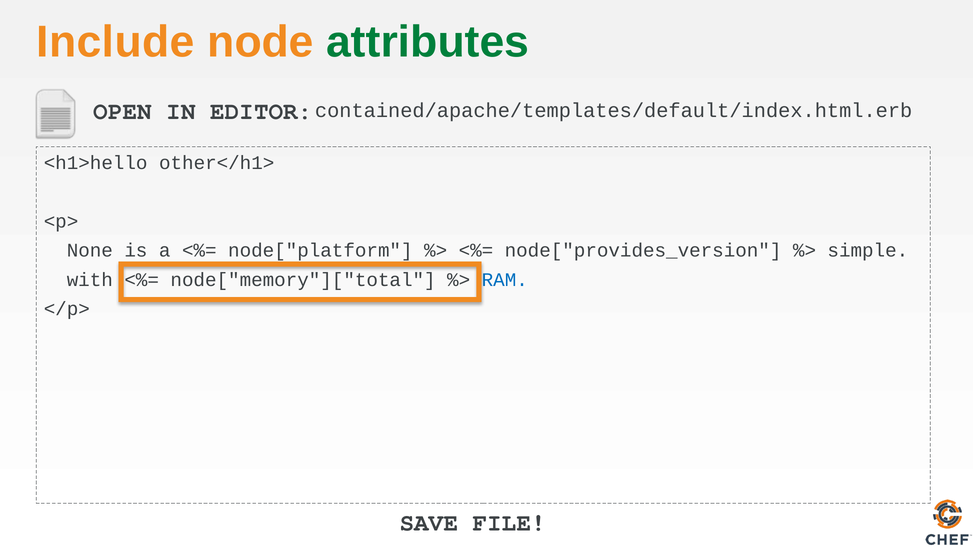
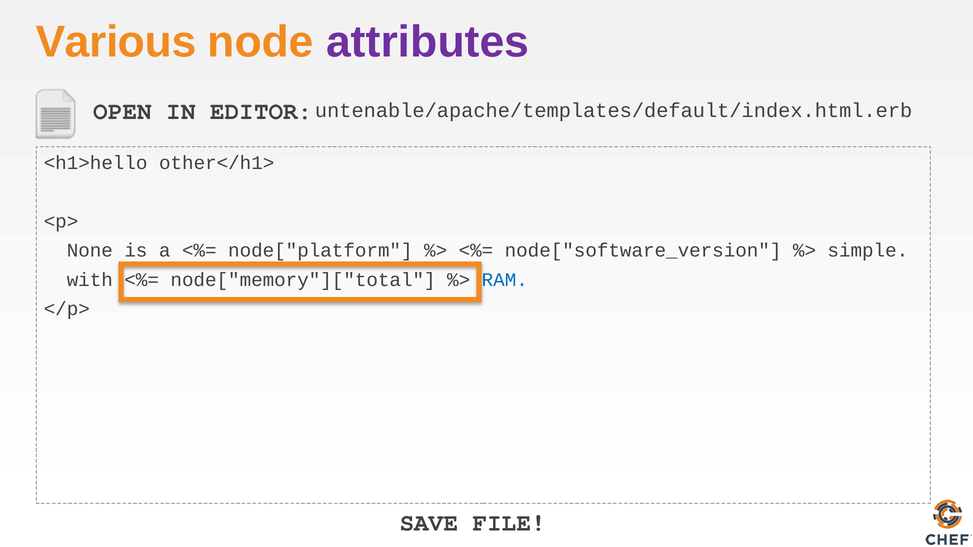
Include: Include -> Various (116, 42)
attributes colour: green -> purple (428, 42)
contained/apache/templates/default/index.html.erb: contained/apache/templates/default/index.html.erb -> untenable/apache/templates/default/index.html.erb (614, 111)
node["provides_version: node["provides_version -> node["software_version (643, 251)
